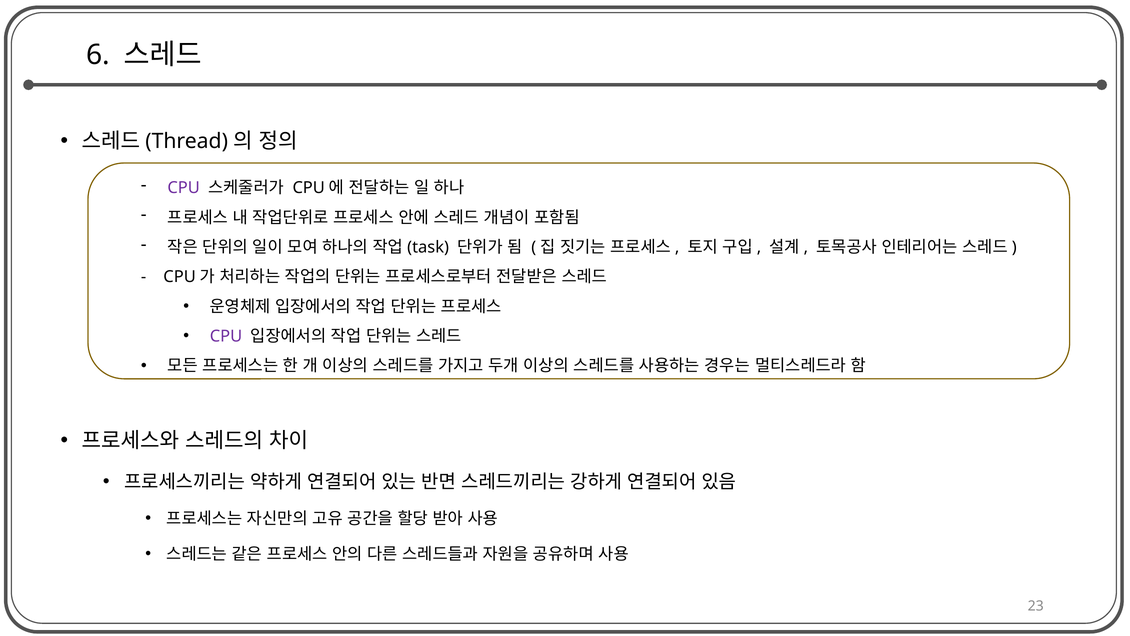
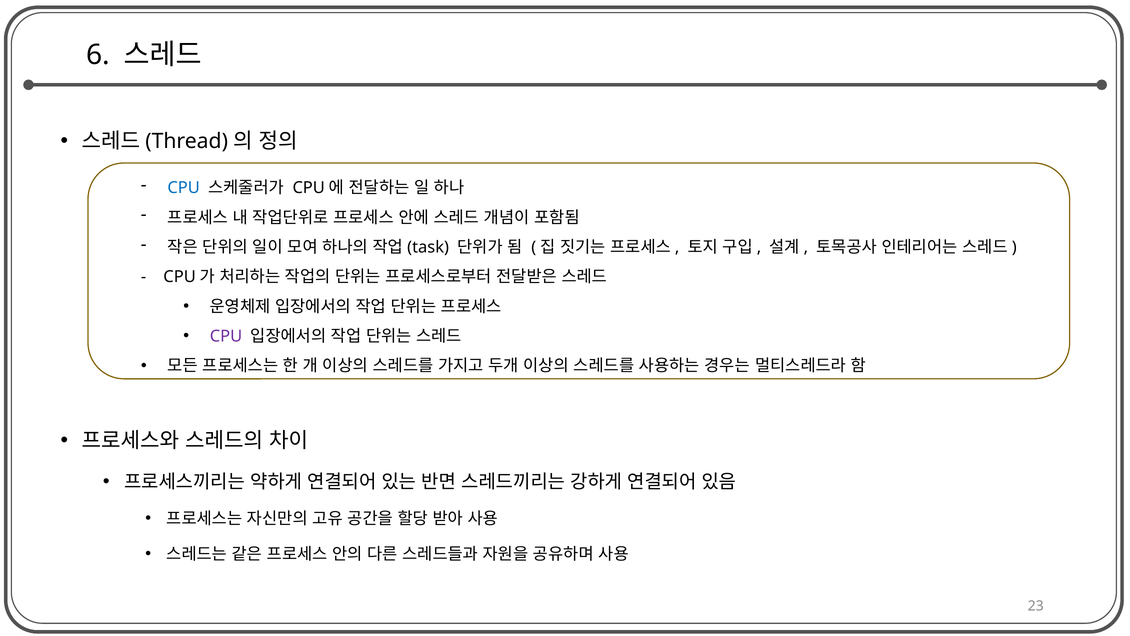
CPU colour: purple -> blue (184, 188)
